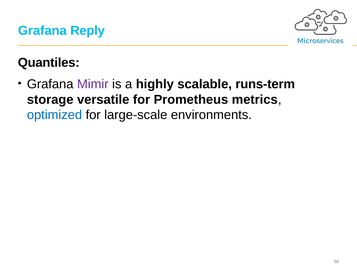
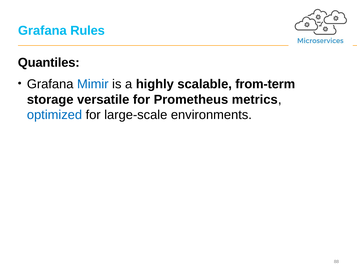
Reply: Reply -> Rules (88, 30)
Mimir colour: purple -> blue (93, 84)
runs-term: runs-term -> from-term (265, 84)
